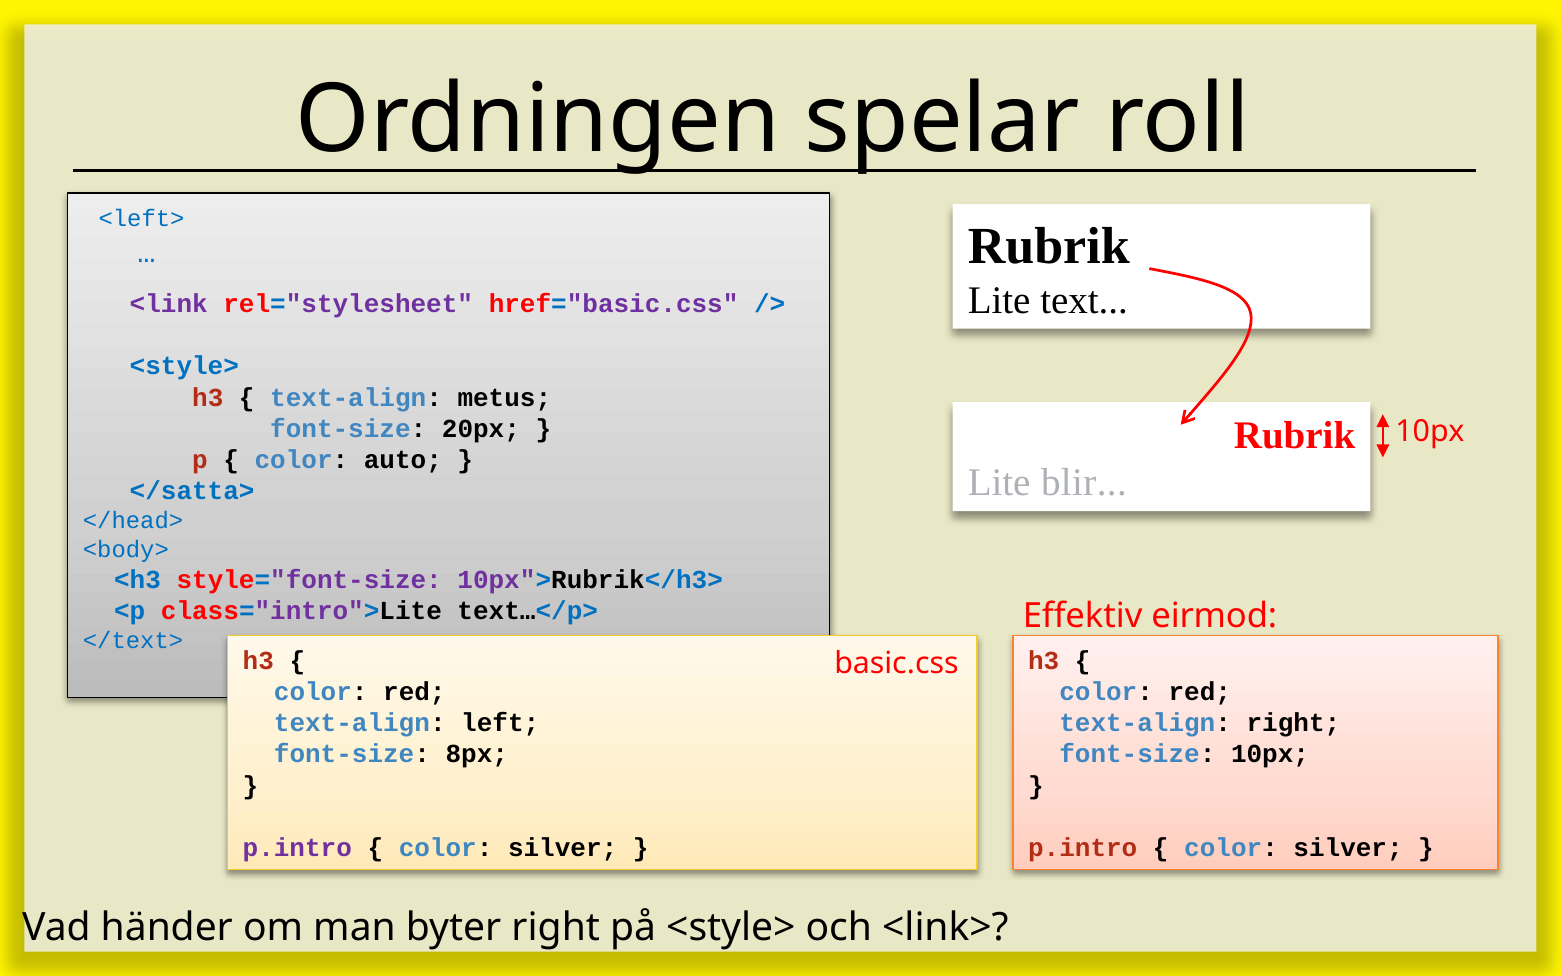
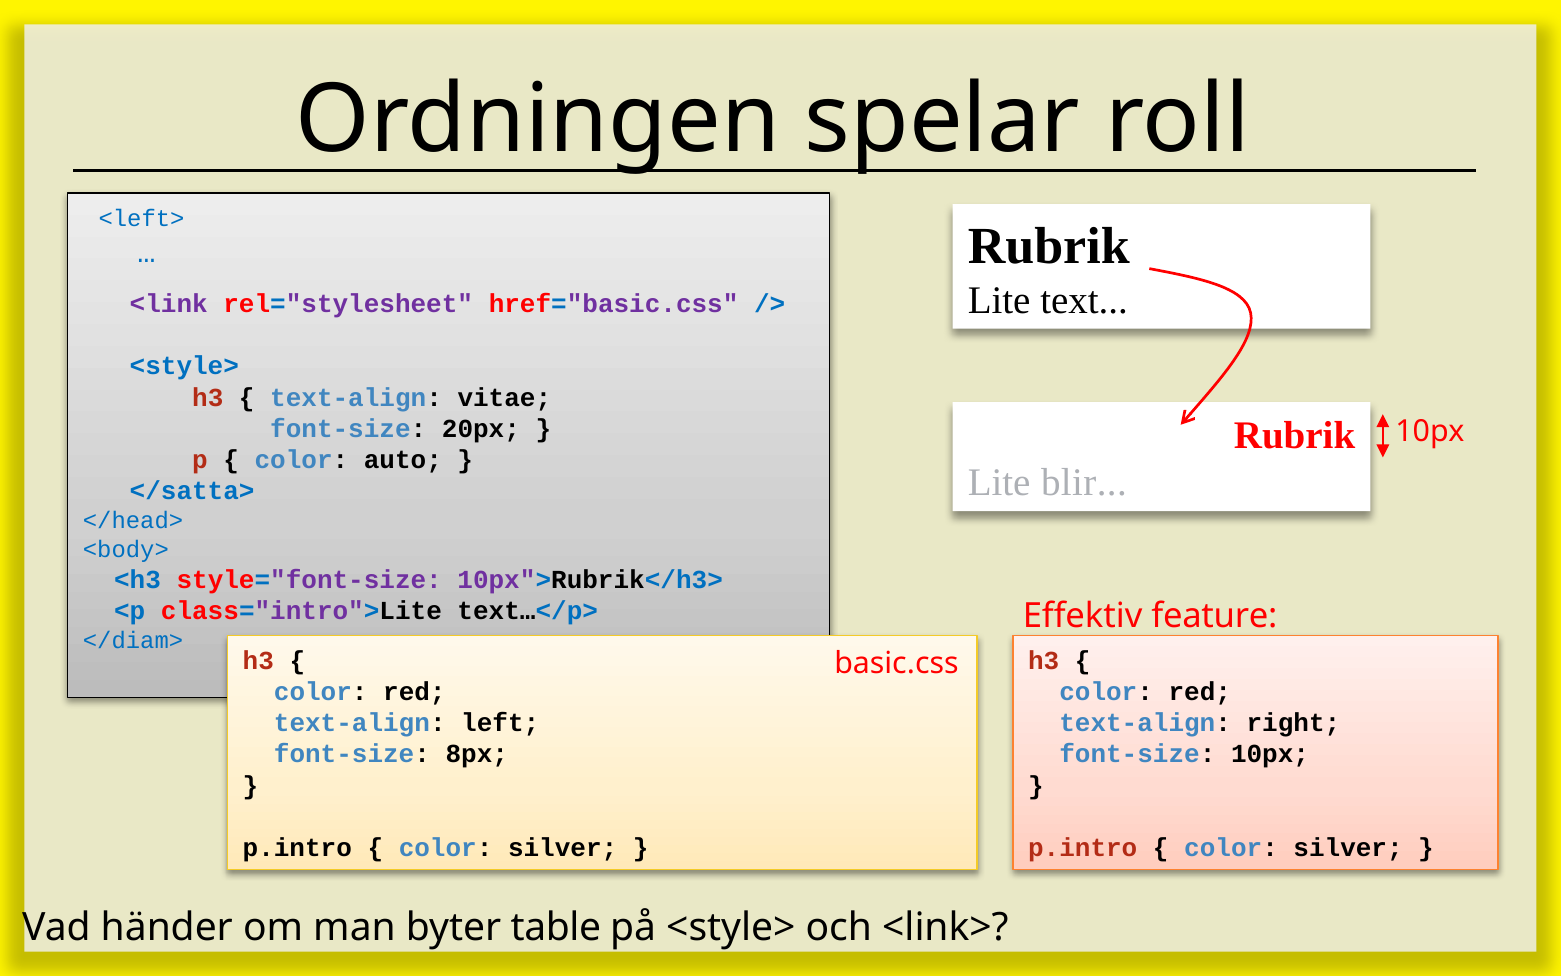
metus: metus -> vitae (504, 397)
eirmod: eirmod -> feature (1214, 616)
</text>: </text> -> </diam> (133, 640)
p.intro colour: purple -> black (297, 848)
byter right: right -> table (556, 927)
